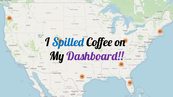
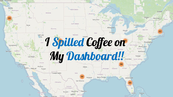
Dashboard colour: purple -> blue (95, 57)
